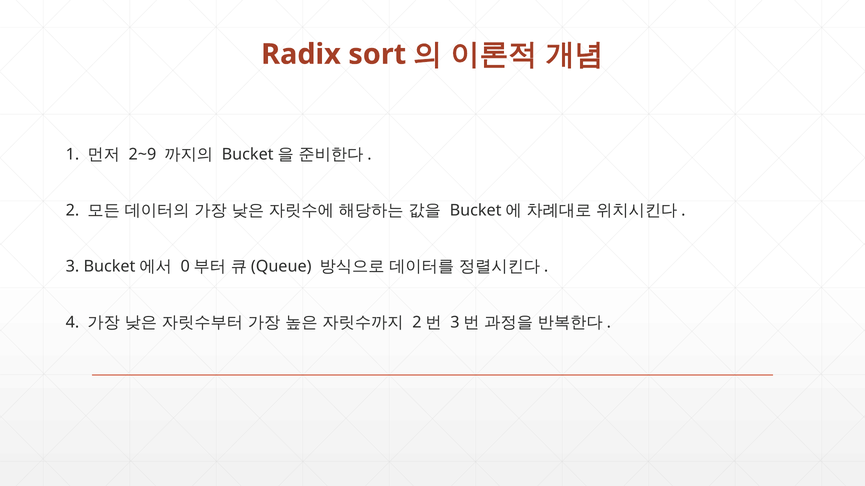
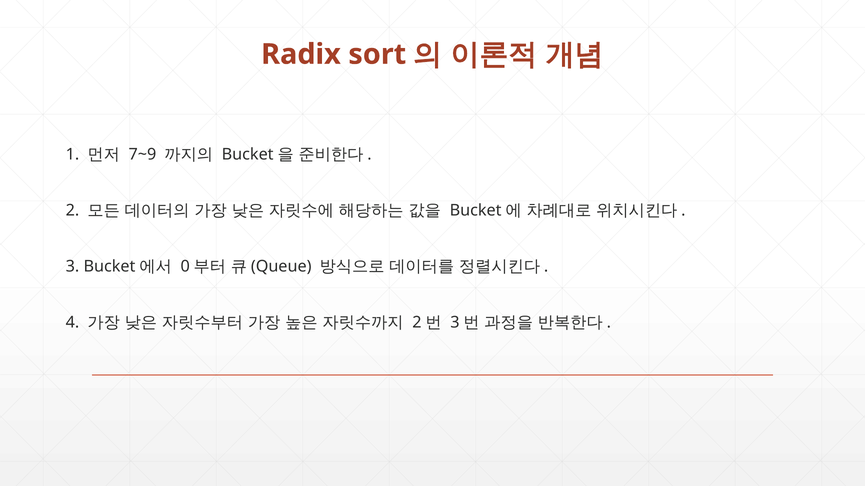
2~9: 2~9 -> 7~9 (142, 155)
